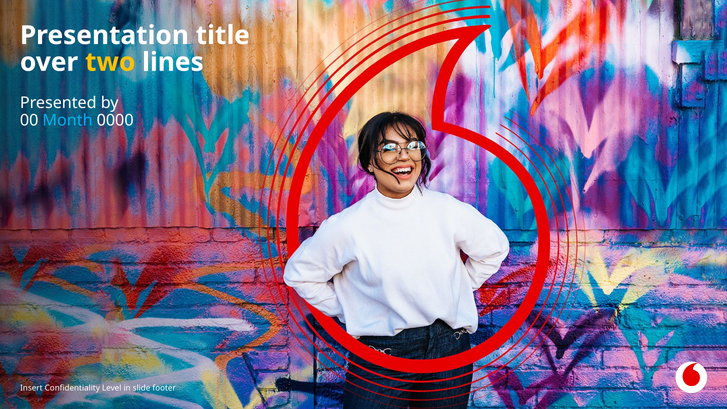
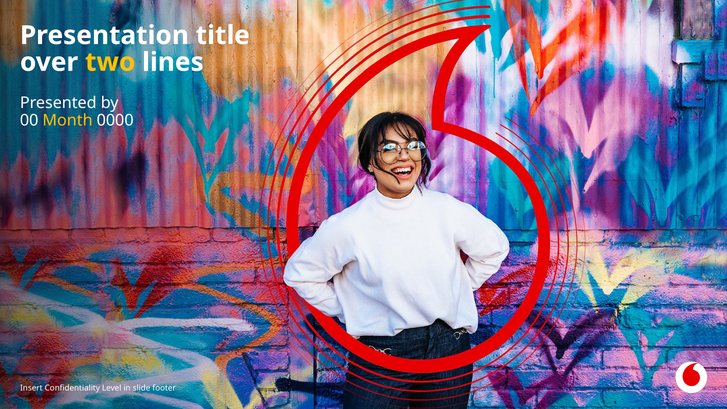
Month colour: light blue -> yellow (68, 120)
